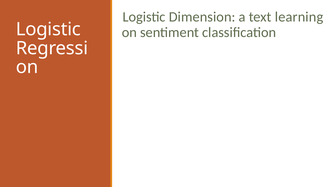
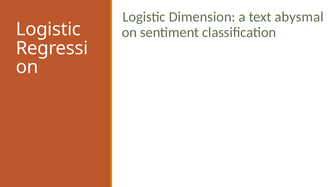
learning: learning -> abysmal (299, 17)
